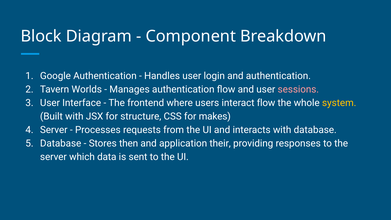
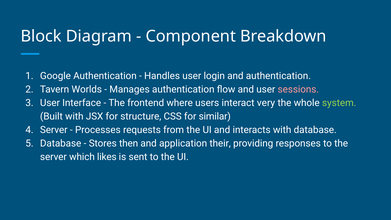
interact flow: flow -> very (266, 103)
system colour: yellow -> light green (339, 103)
makes: makes -> similar (215, 116)
data: data -> likes (107, 157)
